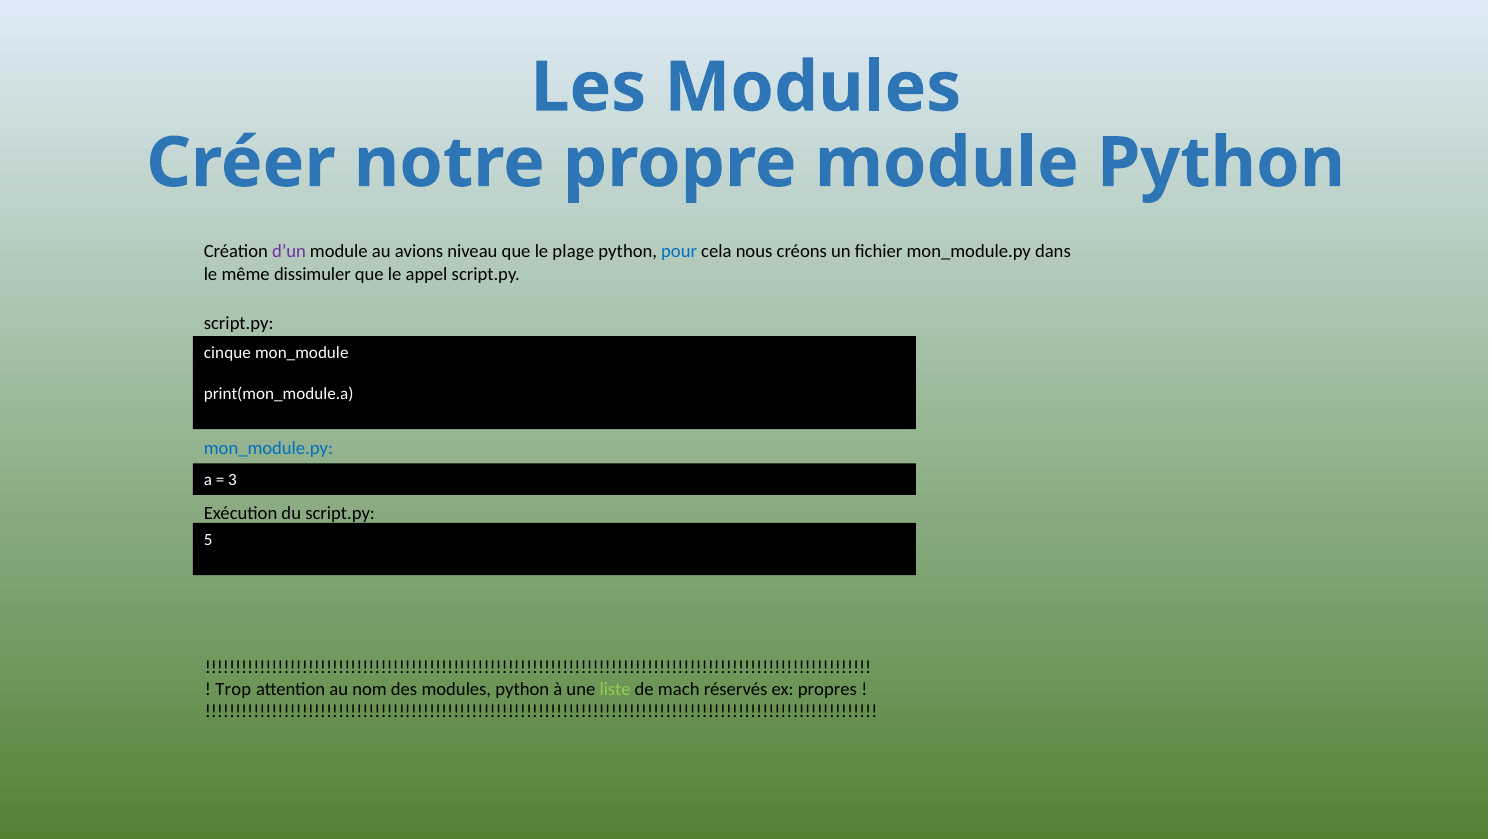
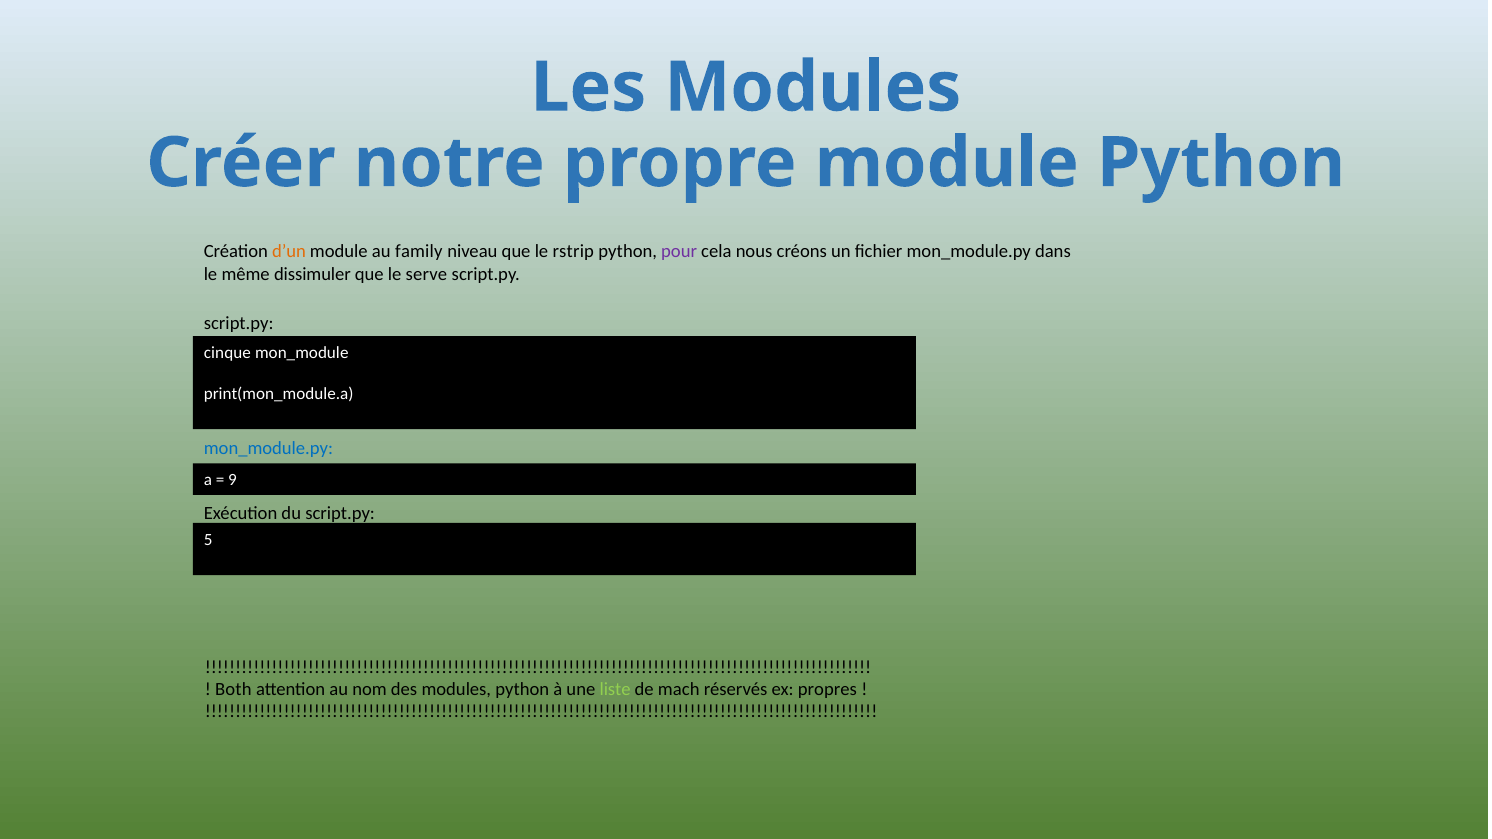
d’un colour: purple -> orange (289, 252)
avions: avions -> family (419, 252)
plage: plage -> rstrip (573, 252)
pour colour: blue -> purple (679, 252)
appel: appel -> serve (426, 274)
3: 3 -> 9 (233, 480)
Trop: Trop -> Both (233, 690)
